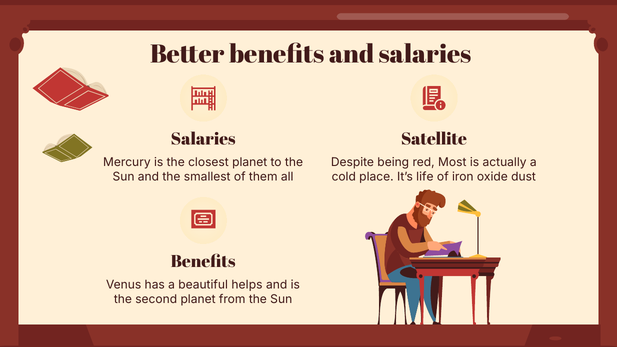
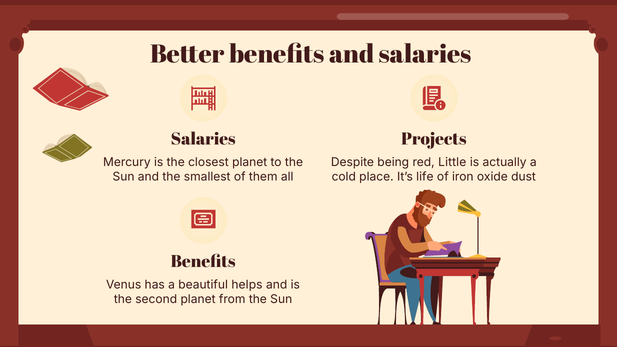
Satellite: Satellite -> Projects (434, 139)
Most: Most -> Little (452, 162)
